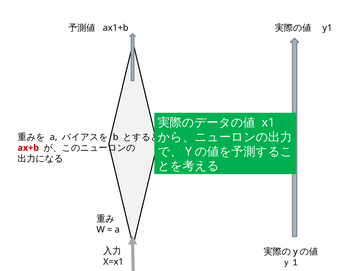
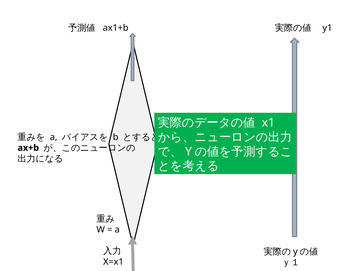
ax+b colour: red -> black (28, 148)
